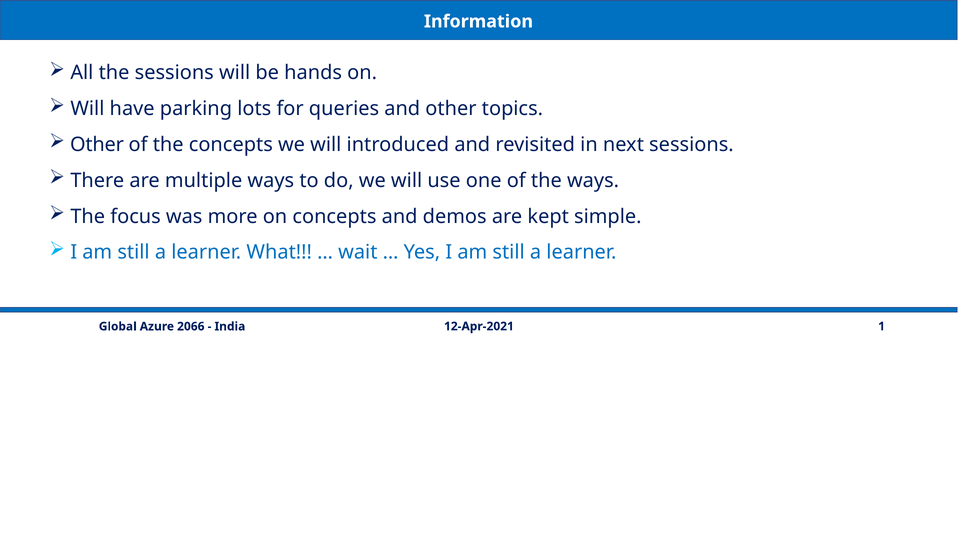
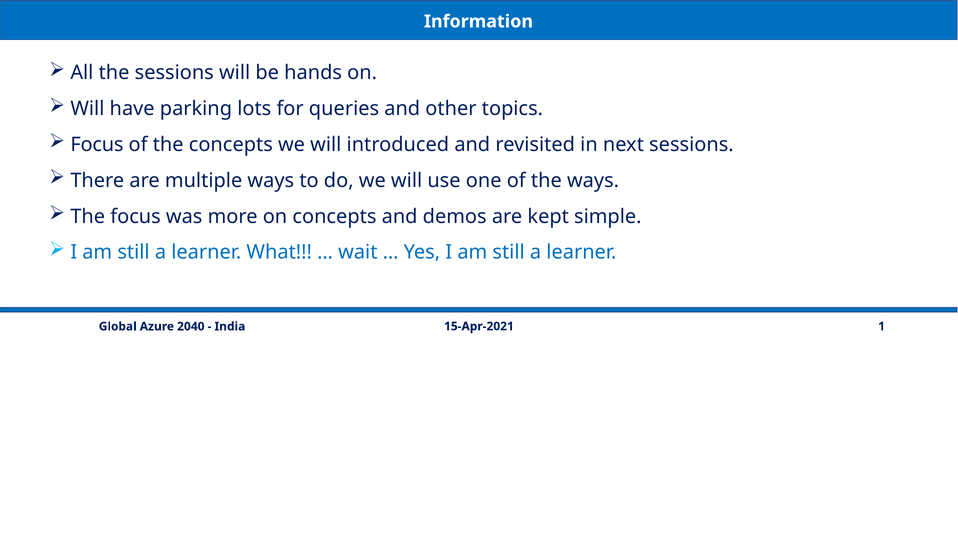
Other: Other -> Focus (97, 145)
12-Apr-2021: 12-Apr-2021 -> 15-Apr-2021 (479, 326)
2066: 2066 -> 2040 (191, 326)
